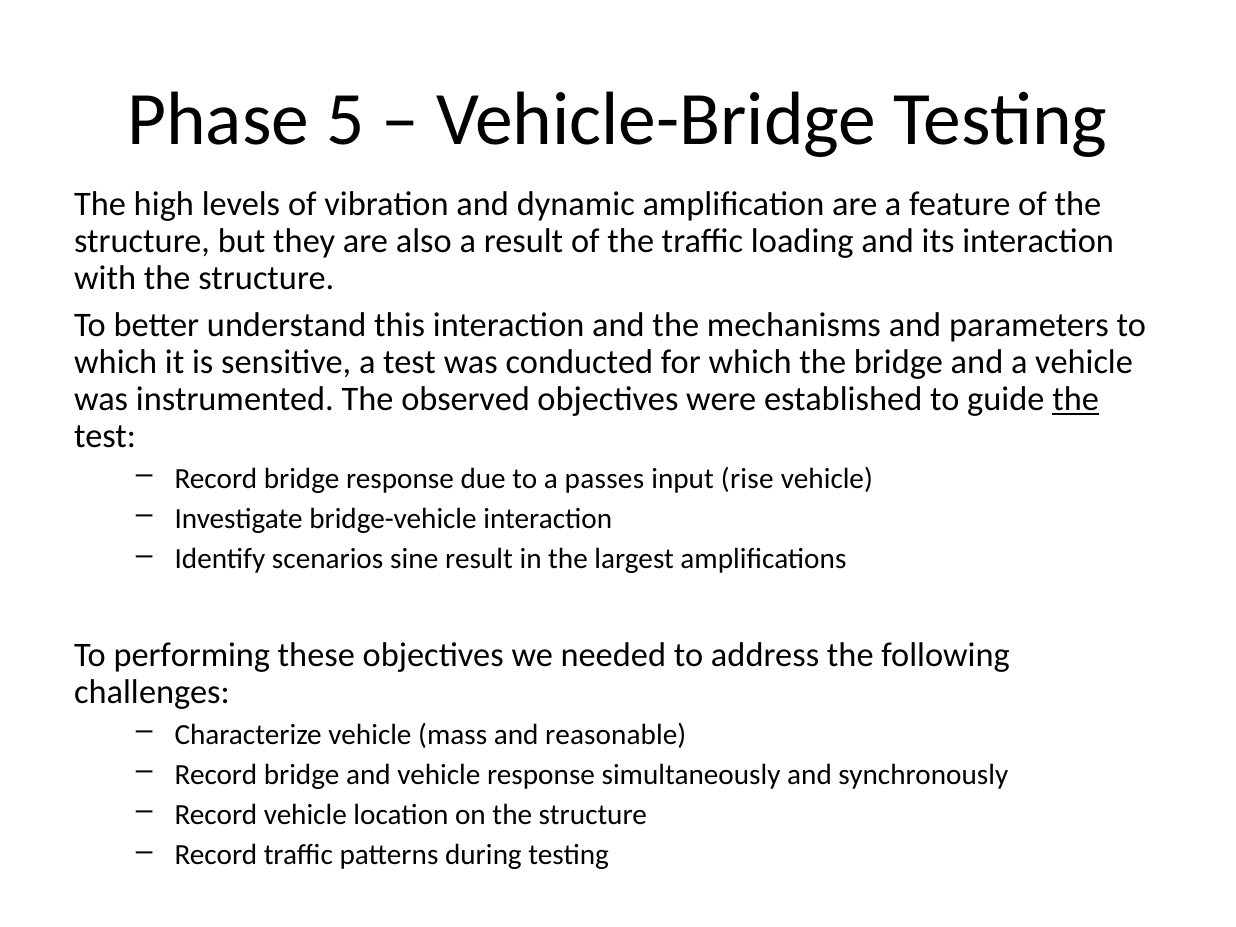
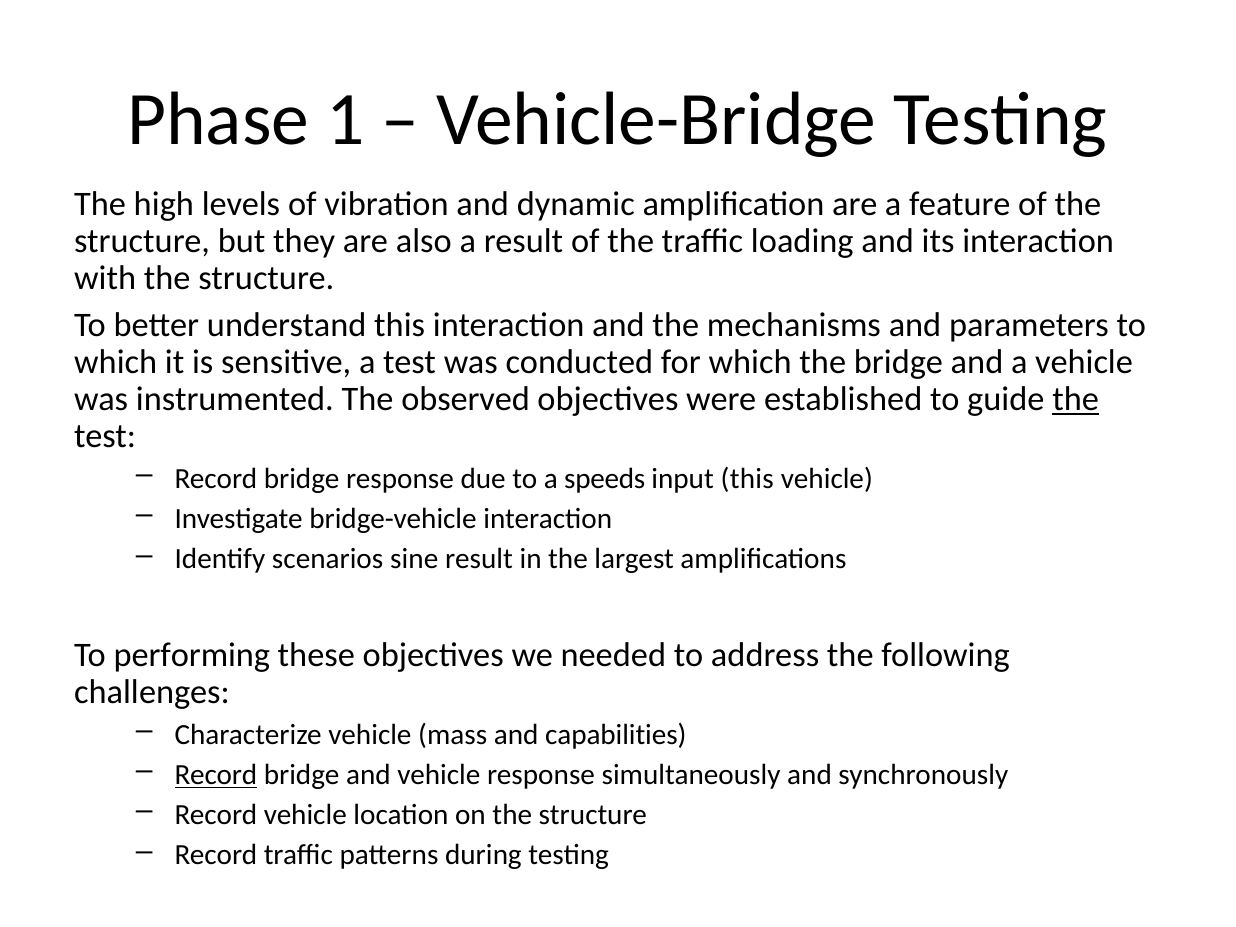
5: 5 -> 1 (345, 120)
passes: passes -> speeds (605, 479)
input rise: rise -> this (747, 479)
reasonable: reasonable -> capabilities (616, 735)
Record underline: none -> present (216, 775)
